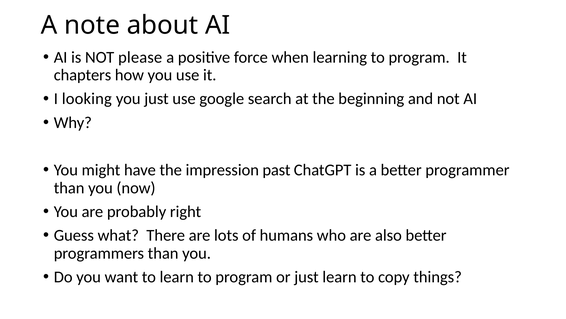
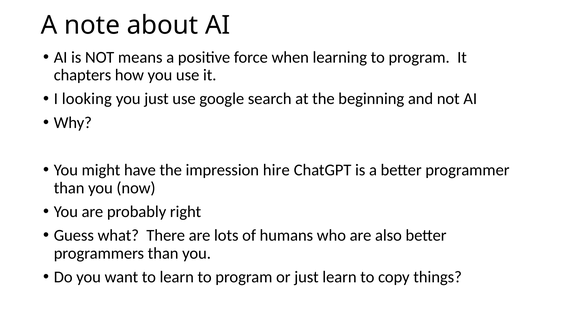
please: please -> means (140, 57)
past: past -> hire (276, 170)
